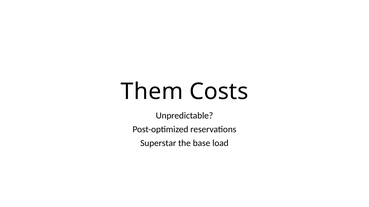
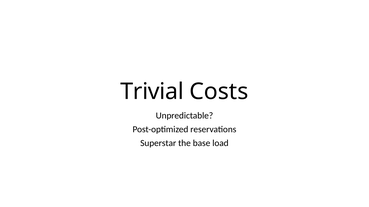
Them: Them -> Trivial (152, 92)
